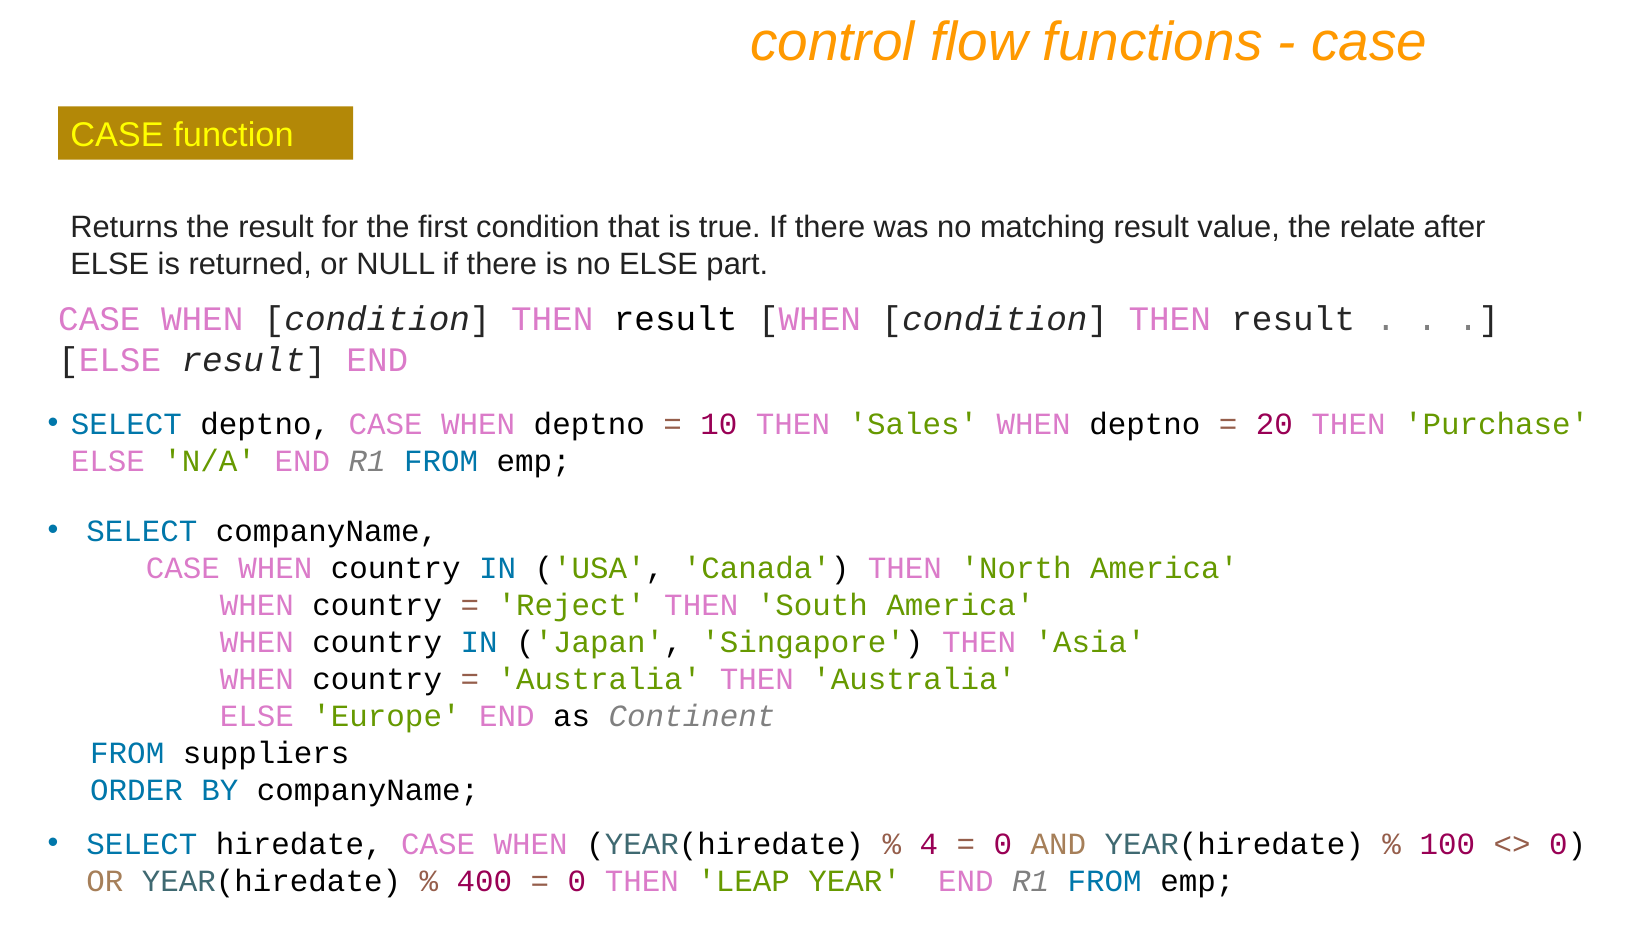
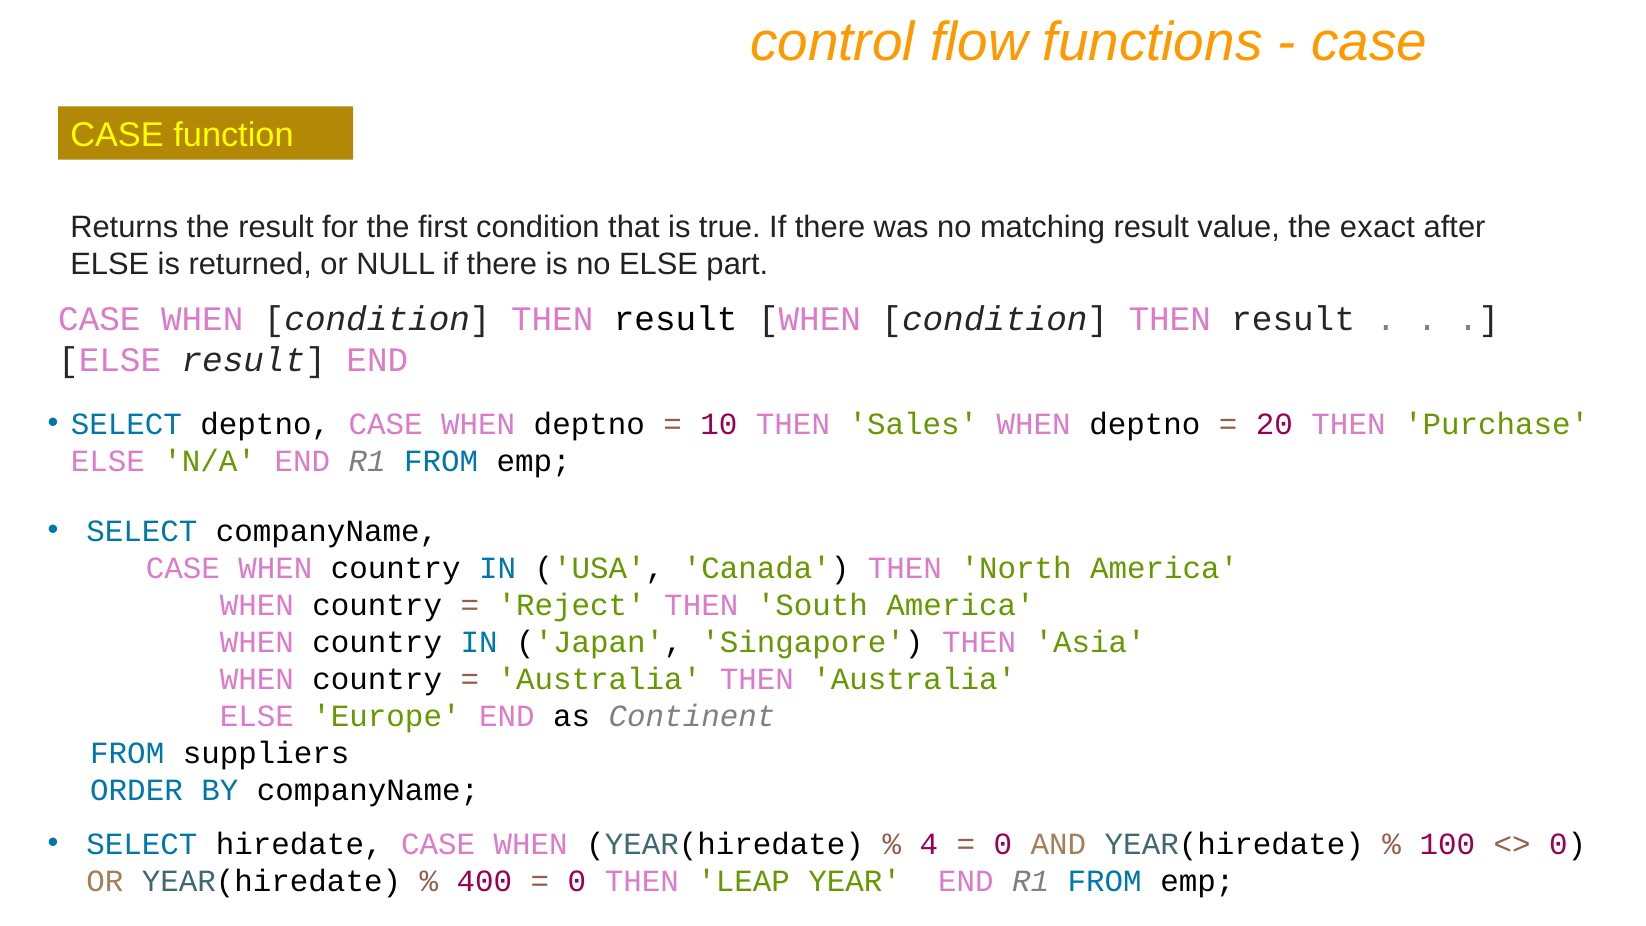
relate: relate -> exact (1377, 227)
